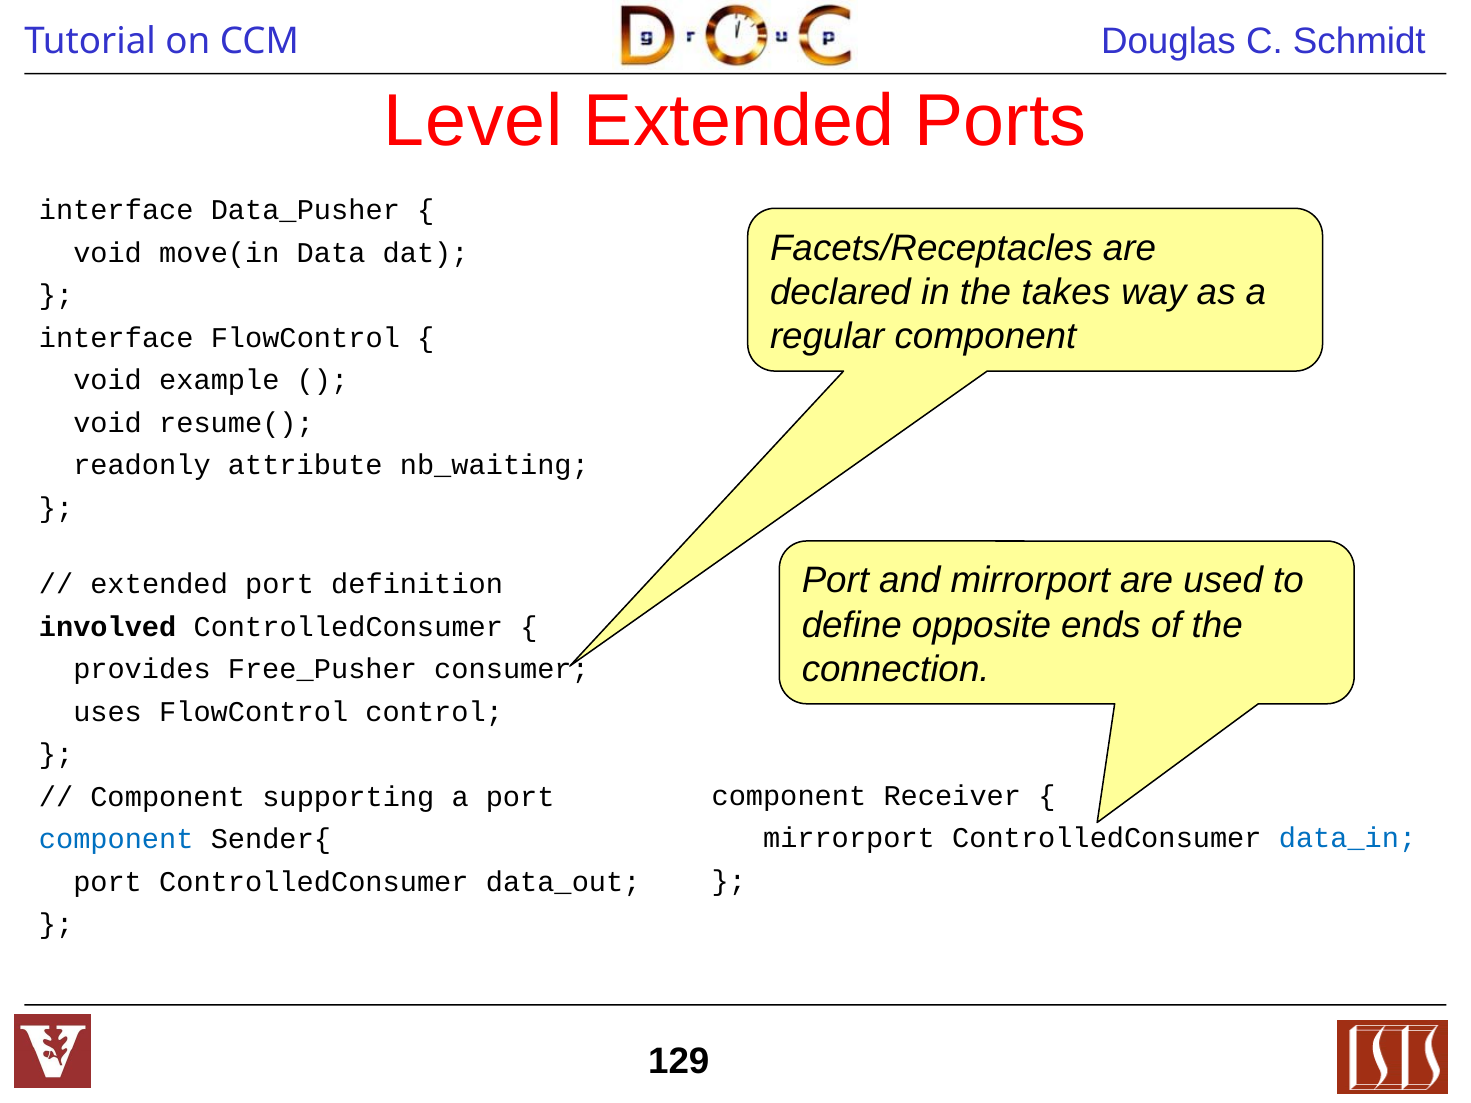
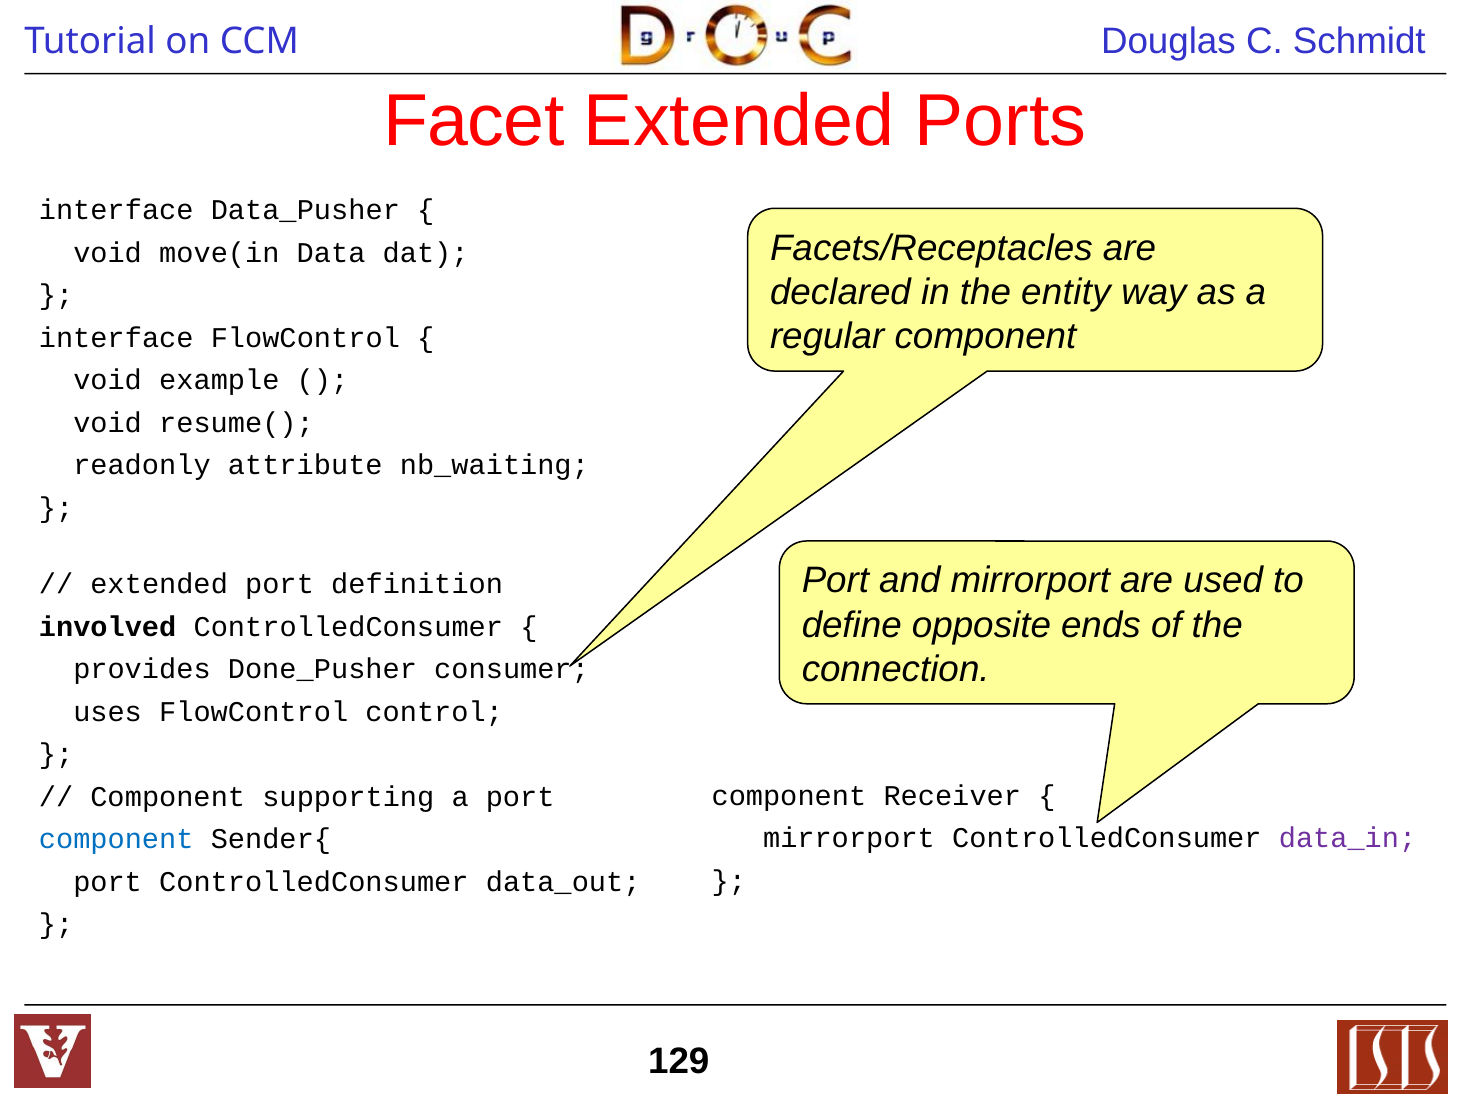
Level: Level -> Facet (474, 122)
takes: takes -> entity (1066, 292)
Free_Pusher: Free_Pusher -> Done_Pusher (322, 670)
data_in colour: blue -> purple (1348, 838)
